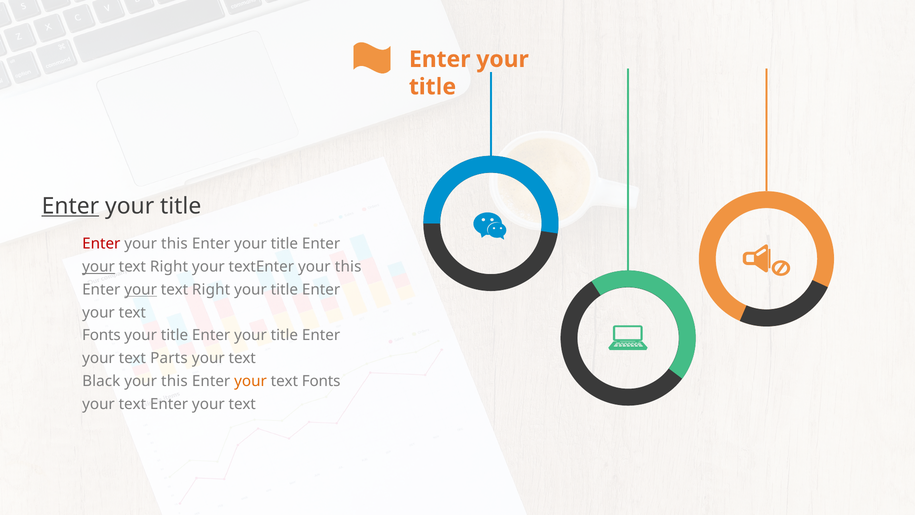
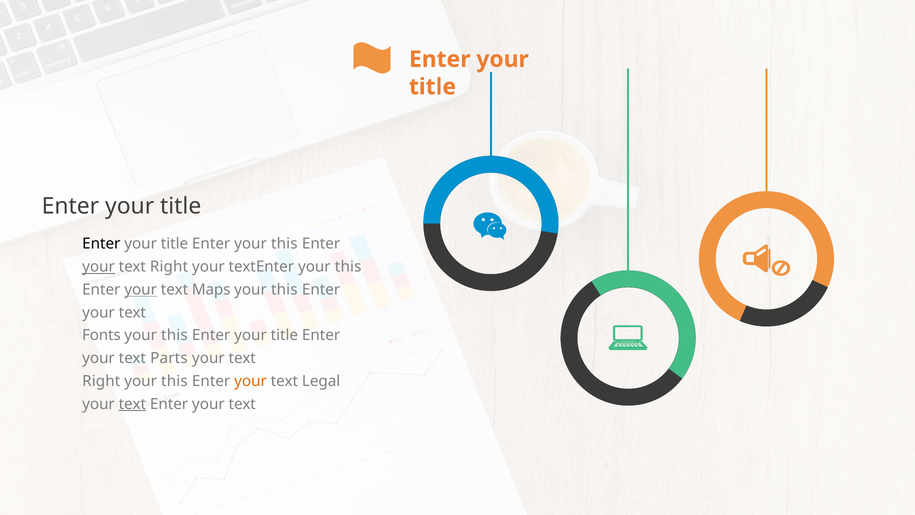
Enter underline: present -> none (70, 206)
Enter colour: red -> black (101, 244)
this: this -> title (174, 244)
title: title -> this (284, 244)
Right: Right -> Maps (211, 290)
title: title -> this (284, 290)
title: title -> this (174, 335)
Black: Black -> Right (101, 381)
Fonts: Fonts -> Legal (321, 381)
text underline: none -> present (132, 404)
